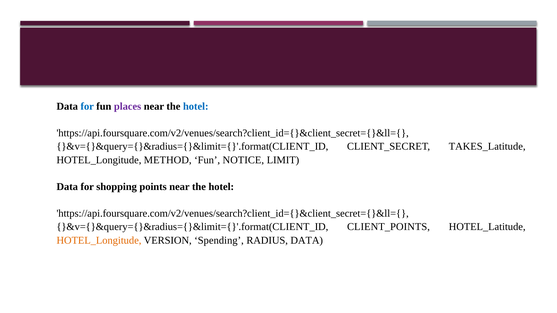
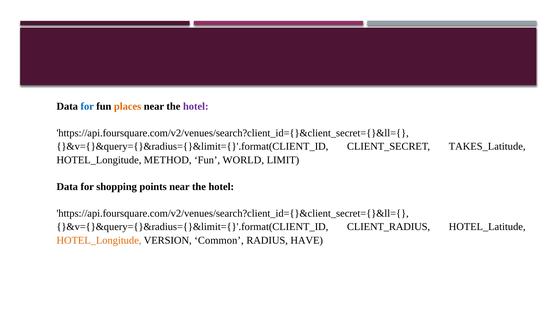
places colour: purple -> orange (128, 106)
hotel colour: blue -> purple (196, 106)
NOTICE: NOTICE -> WORLD (243, 160)
CLIENT_POINTS: CLIENT_POINTS -> CLIENT_RADIUS (389, 227)
Spending: Spending -> Common (219, 240)
RADIUS DATA: DATA -> HAVE (307, 240)
